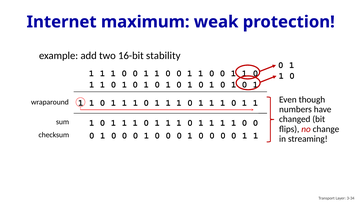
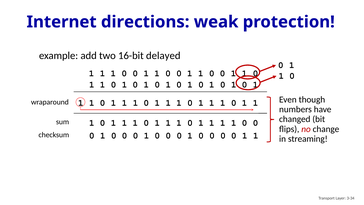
maximum: maximum -> directions (145, 22)
stability: stability -> delayed (163, 56)
